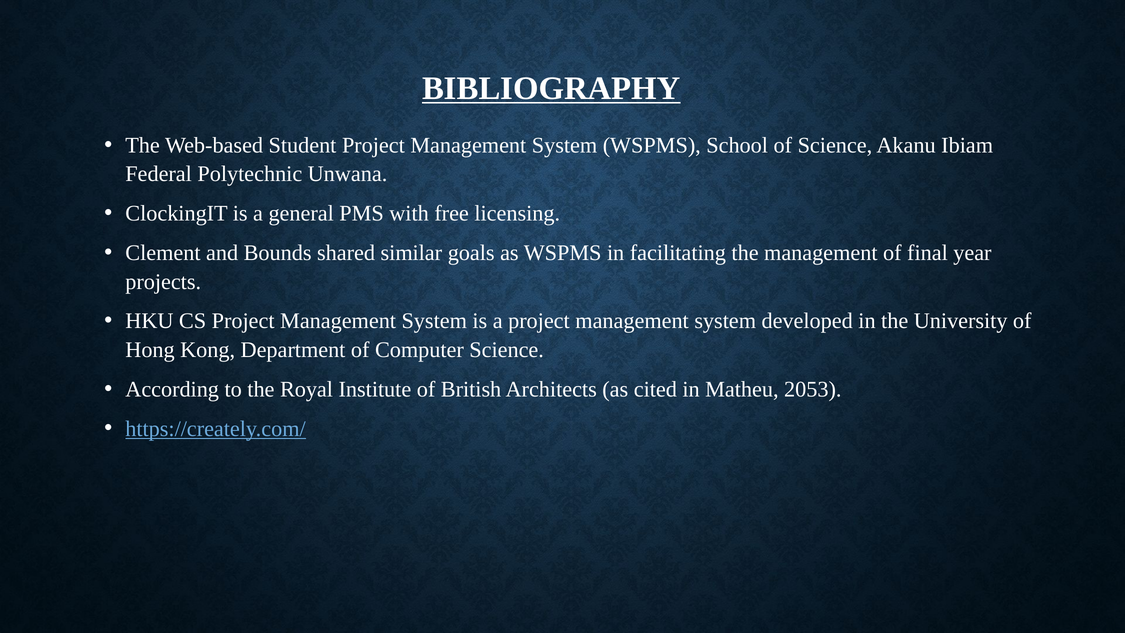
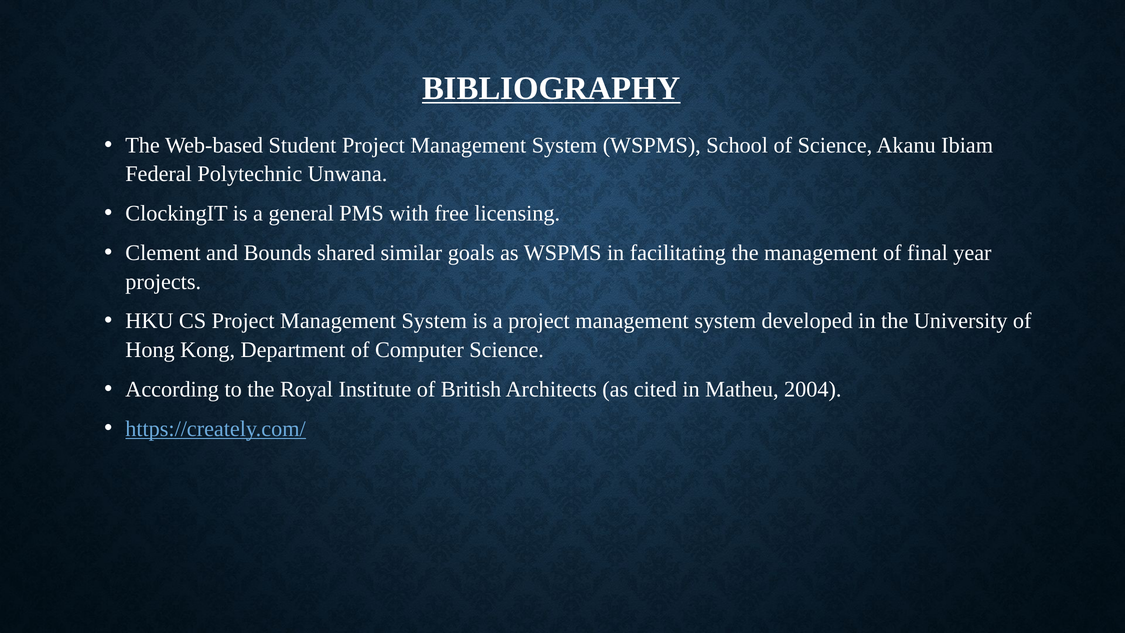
2053: 2053 -> 2004 (813, 389)
